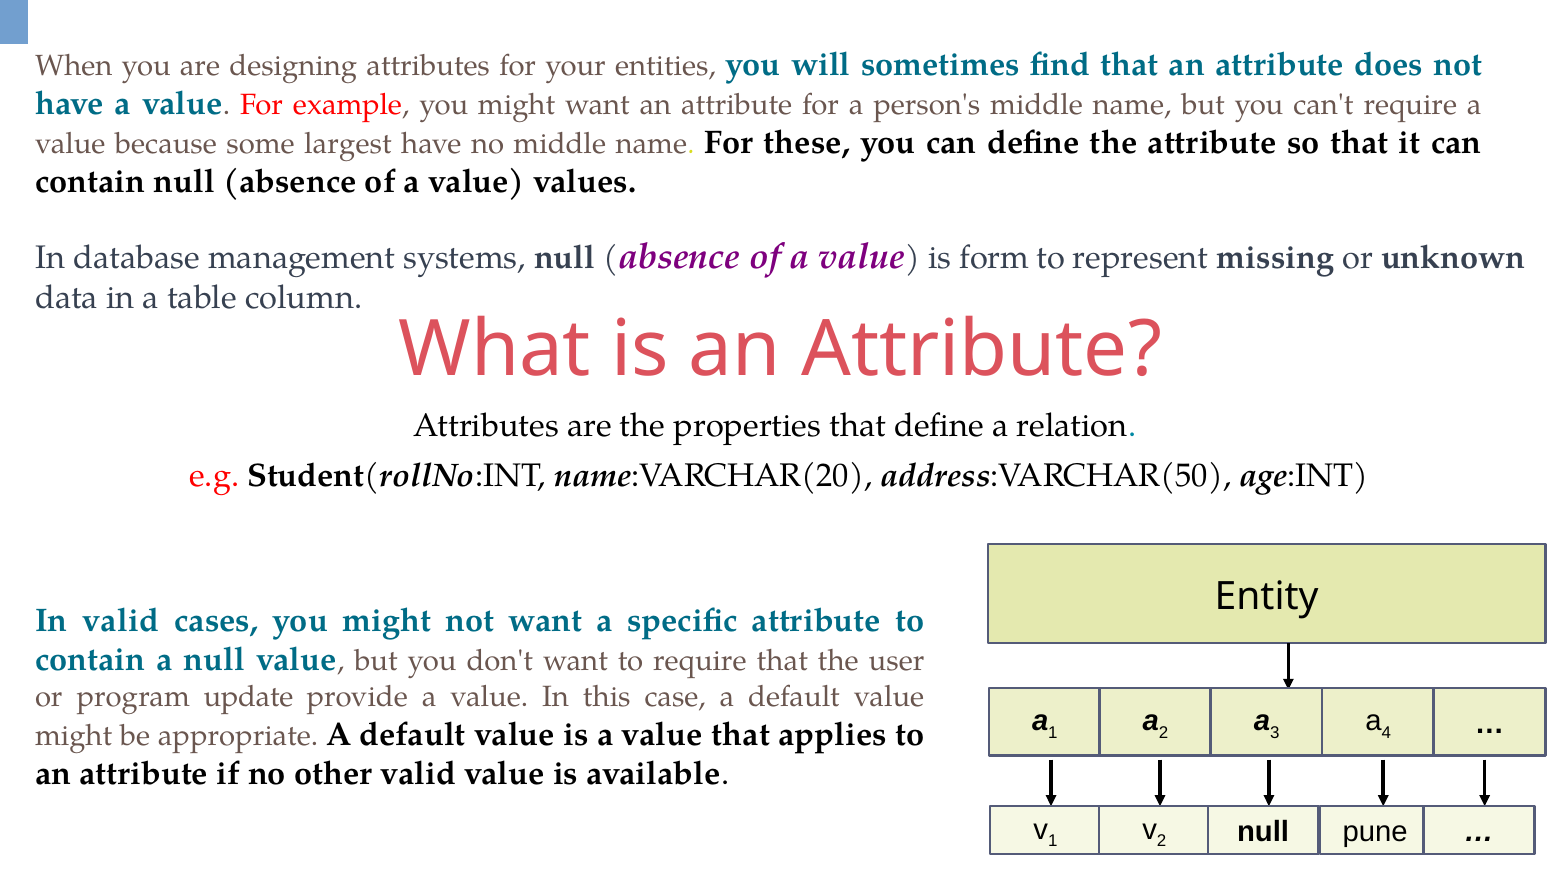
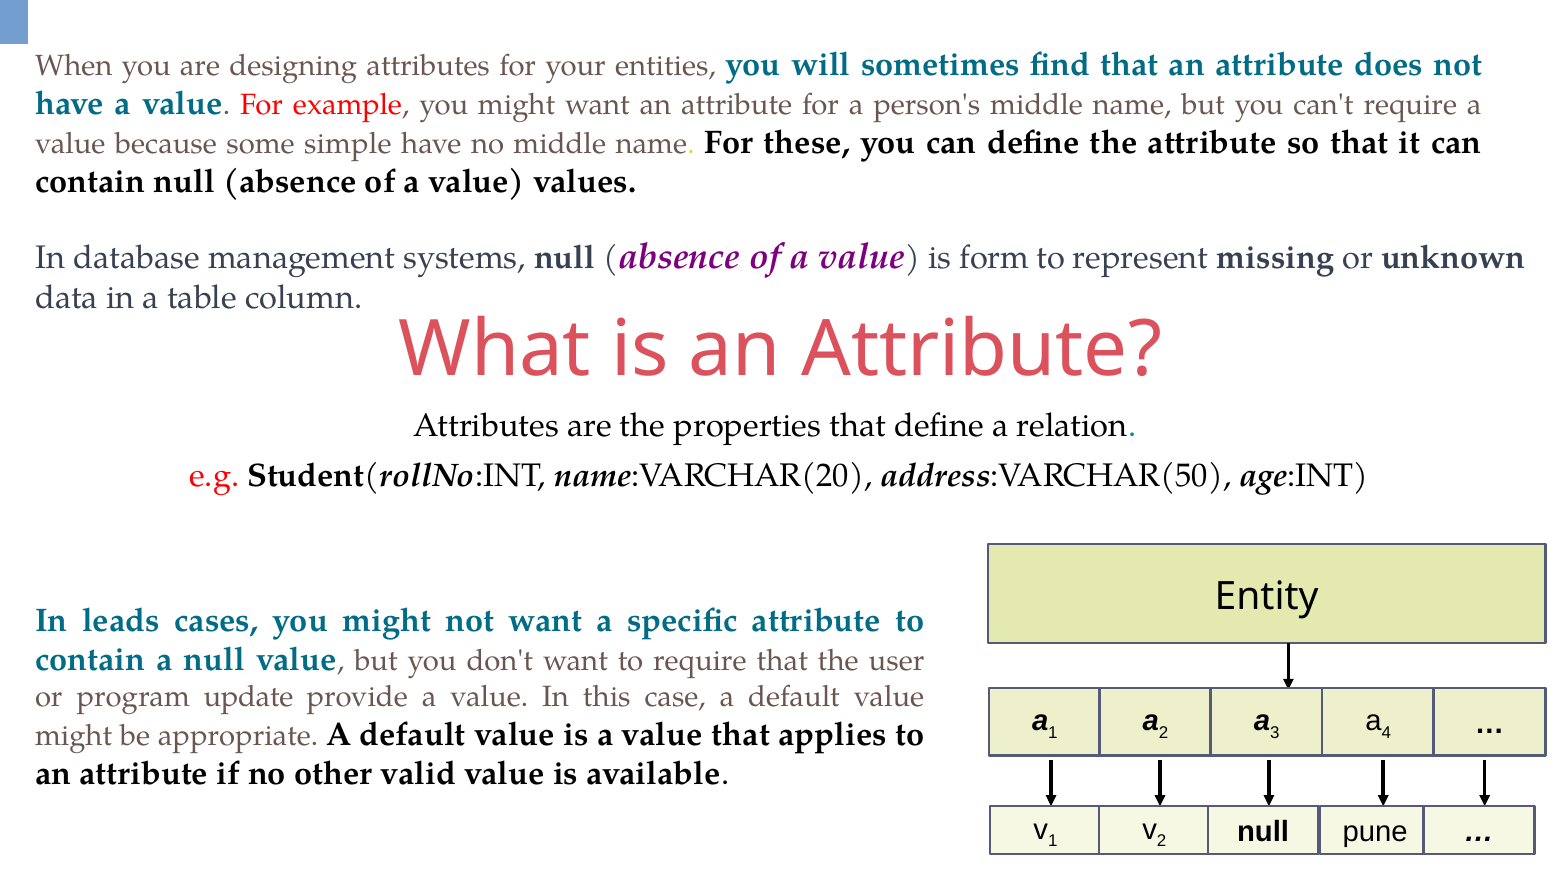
largest: largest -> simple (348, 144)
In valid: valid -> leads (121, 621)
